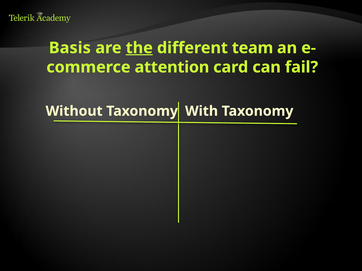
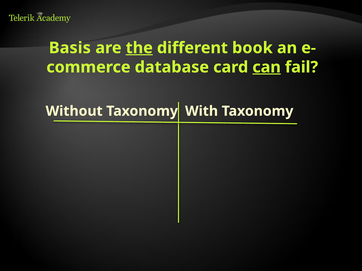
team: team -> book (252, 48)
attention: attention -> database (172, 67)
can underline: none -> present (267, 67)
